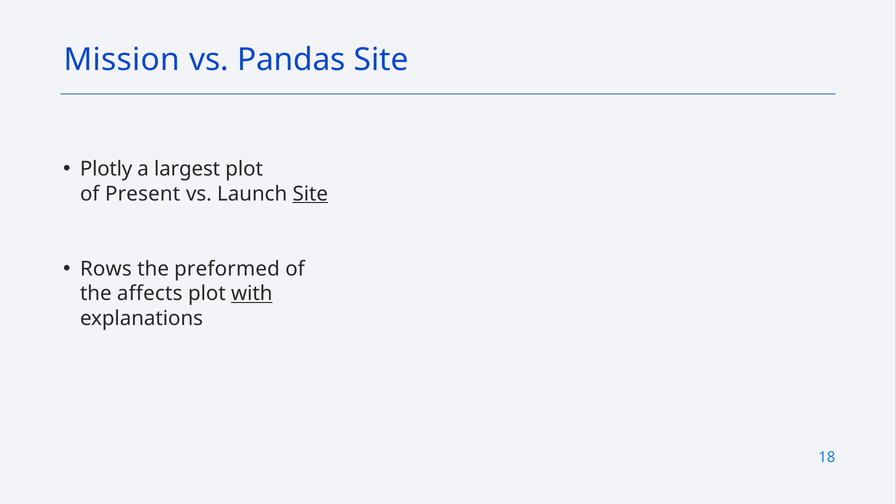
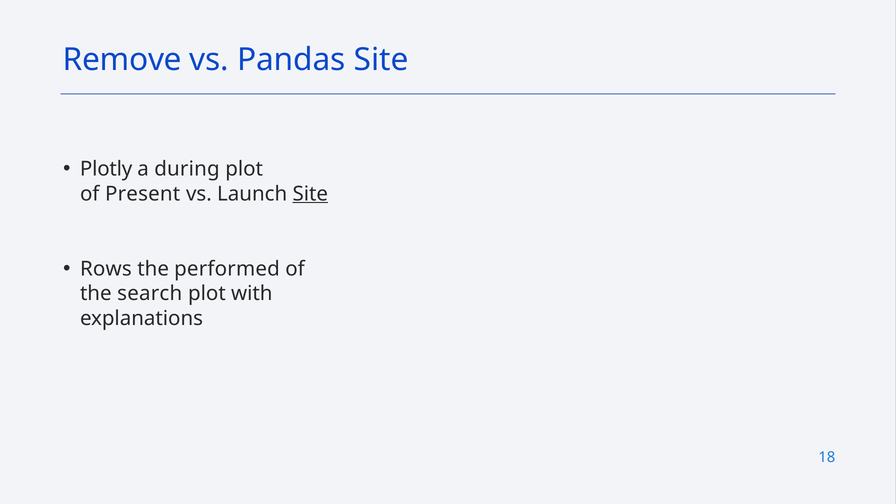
Mission: Mission -> Remove (122, 60)
largest: largest -> during (187, 169)
preformed: preformed -> performed (227, 269)
affects: affects -> search (150, 294)
with underline: present -> none (252, 294)
